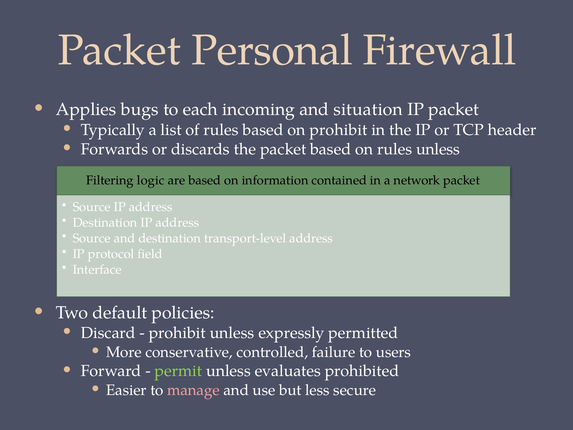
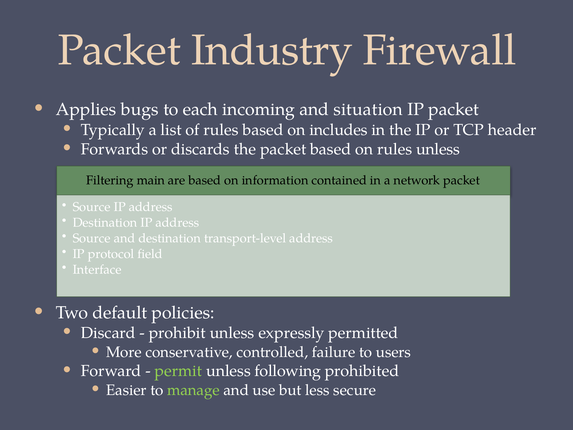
Personal: Personal -> Industry (272, 50)
on prohibit: prohibit -> includes (339, 130)
logic: logic -> main (151, 180)
evaluates: evaluates -> following (288, 371)
manage colour: pink -> light green (193, 390)
